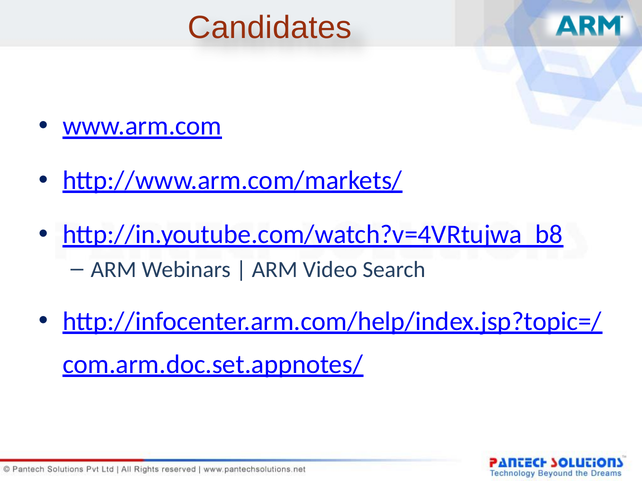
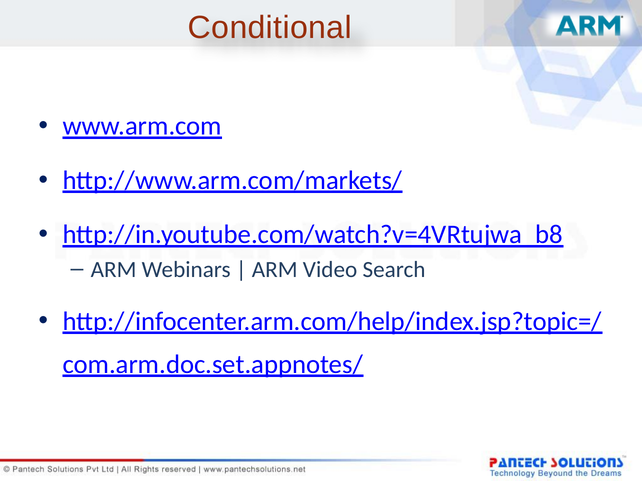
Candidates: Candidates -> Conditional (270, 28)
